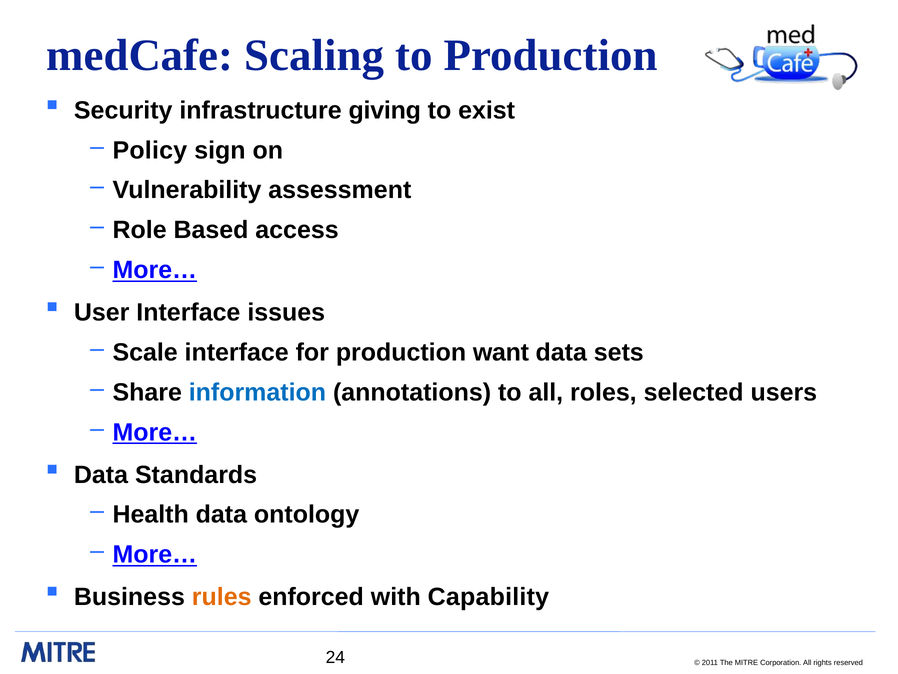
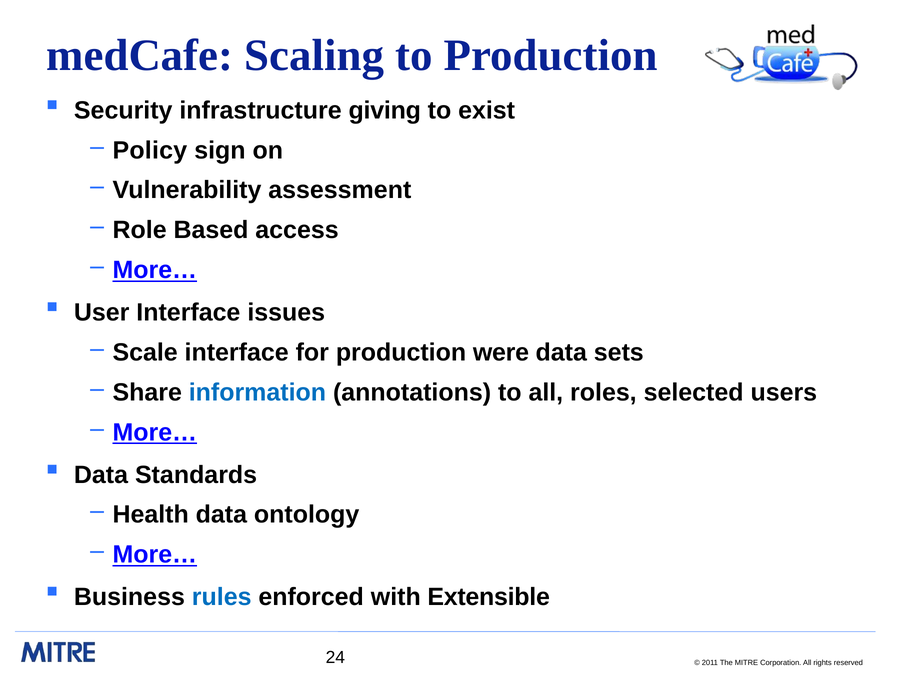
want: want -> were (501, 352)
rules colour: orange -> blue (222, 597)
Capability: Capability -> Extensible (489, 597)
